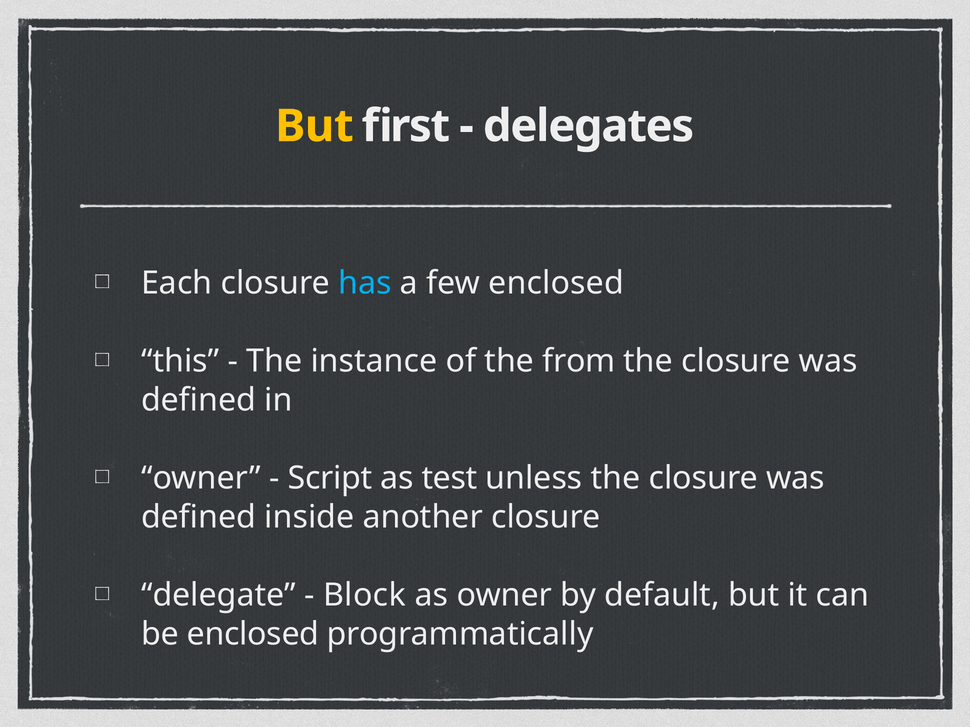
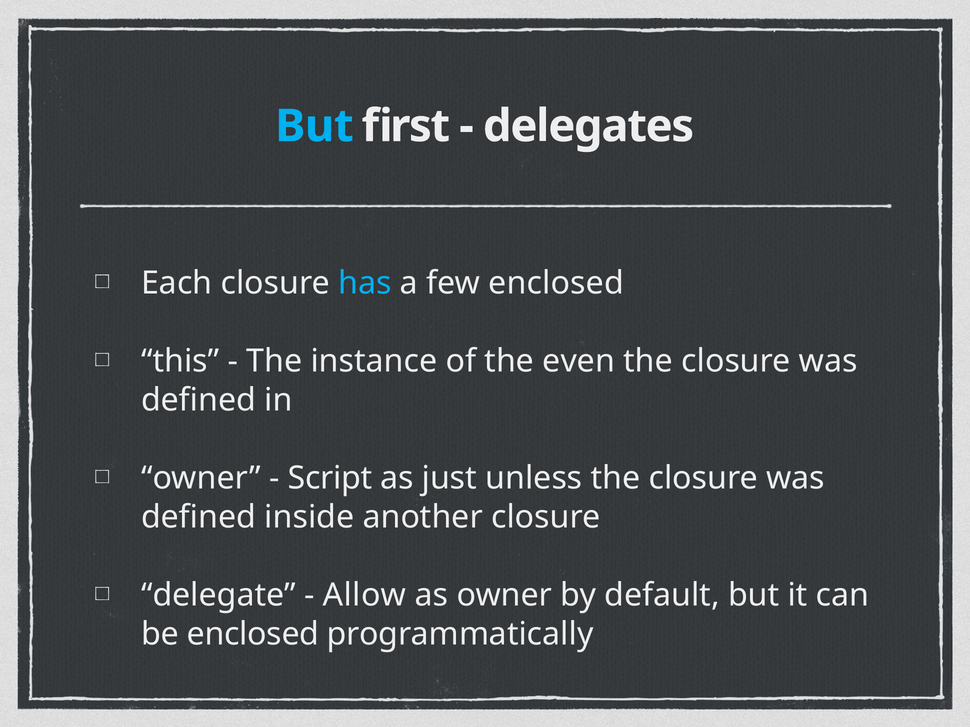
But colour: yellow -> light blue (314, 126)
from: from -> even (579, 362)
test: test -> just (449, 479)
Block: Block -> Allow (364, 596)
